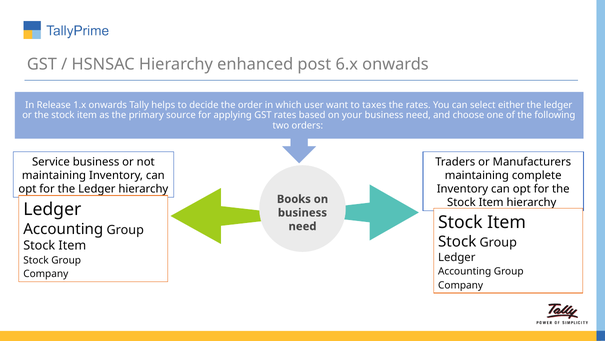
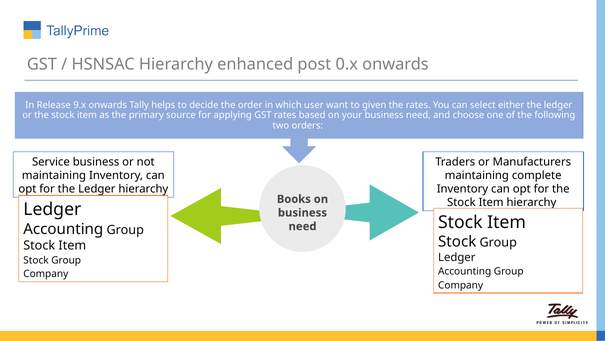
6.x: 6.x -> 0.x (347, 64)
1.x: 1.x -> 9.x (80, 105)
taxes: taxes -> given (374, 105)
